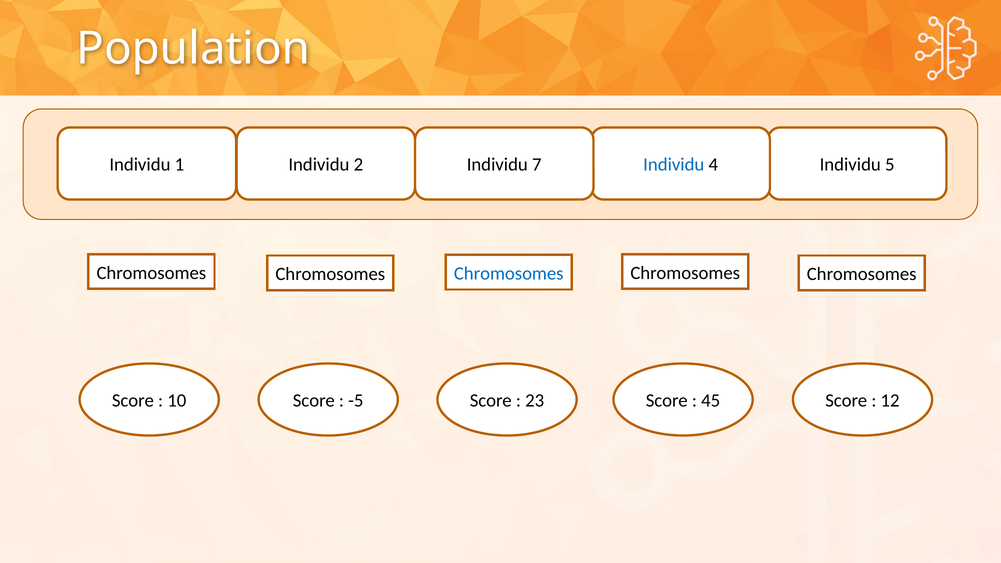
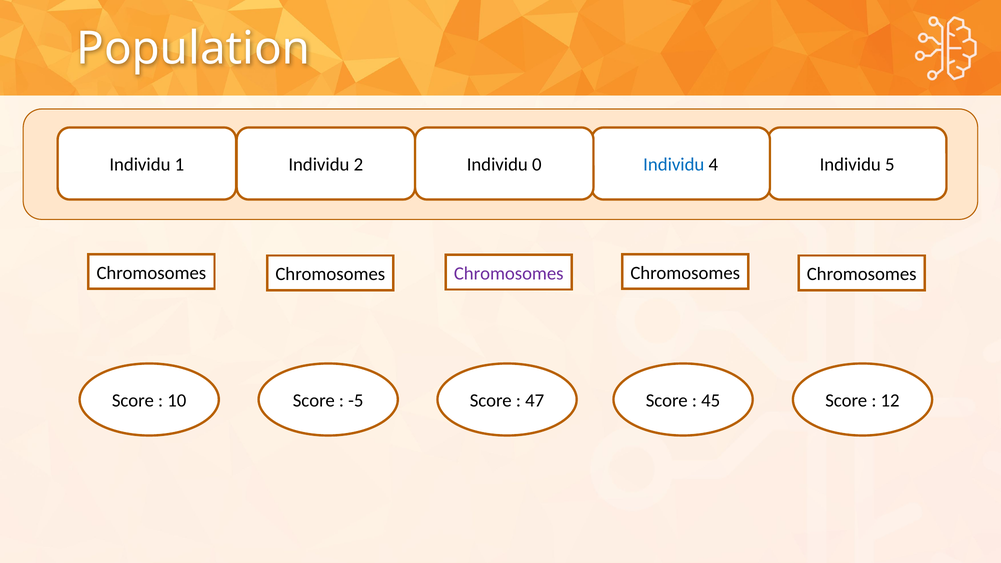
7: 7 -> 0 (537, 165)
Chromosomes colour: blue -> purple (509, 273)
23: 23 -> 47 (535, 401)
